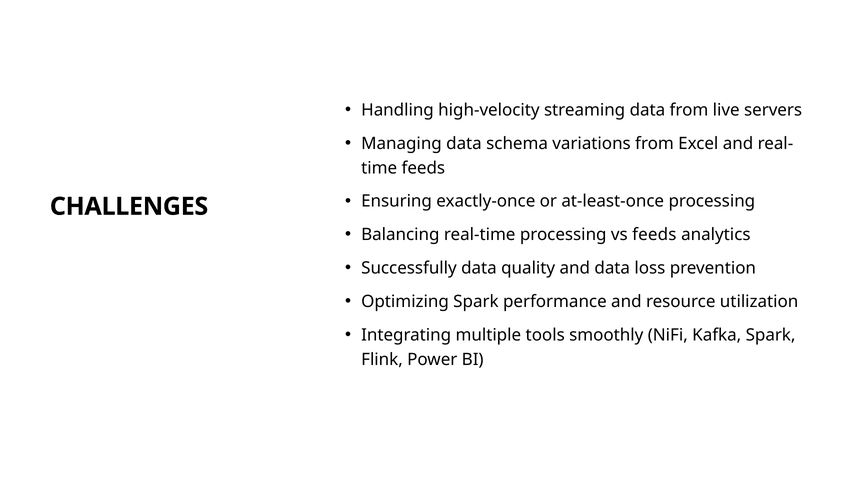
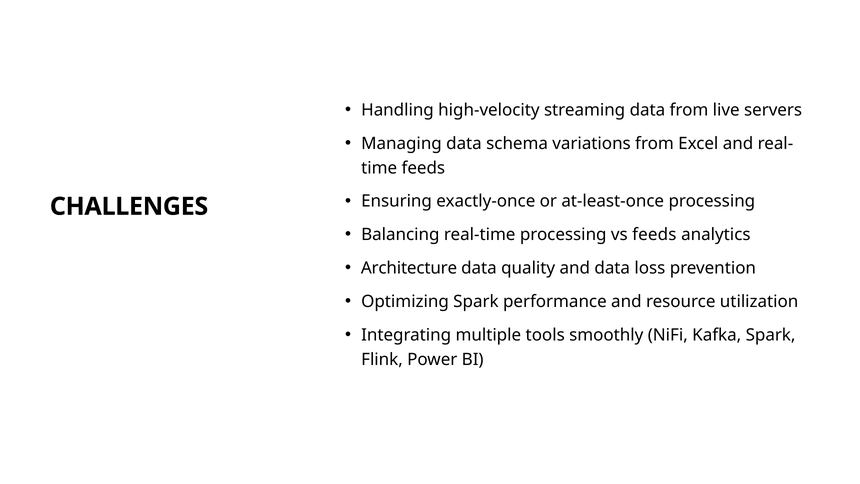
Successfully: Successfully -> Architecture (409, 268)
